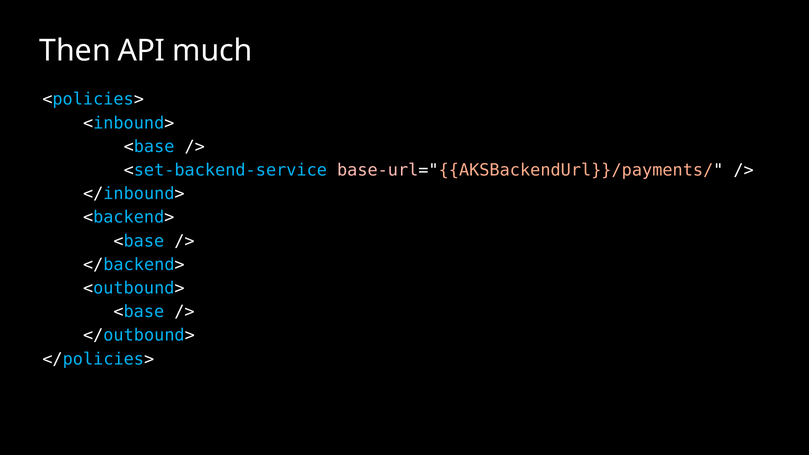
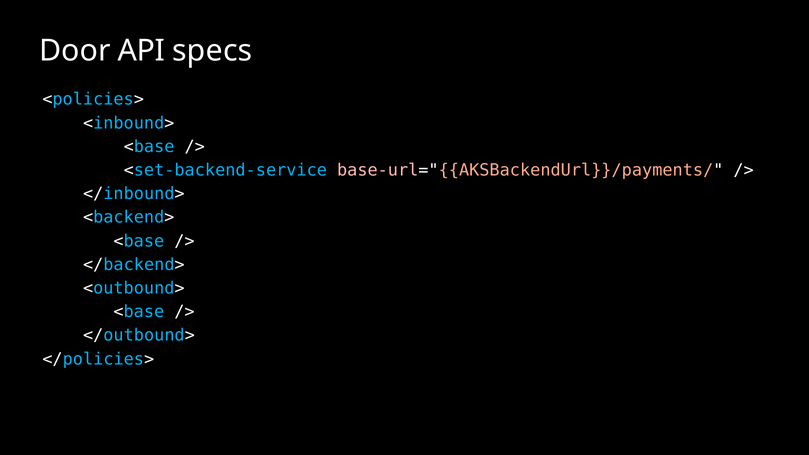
Then: Then -> Door (75, 51)
much: much -> specs (212, 51)
